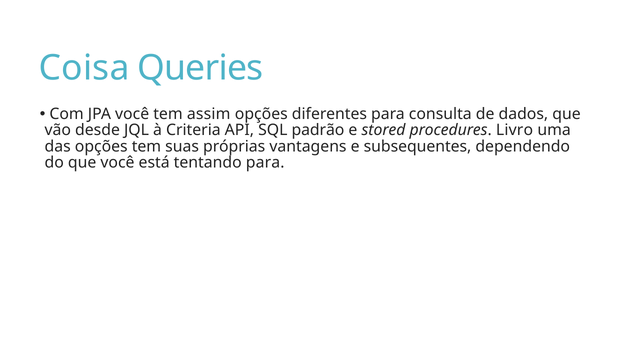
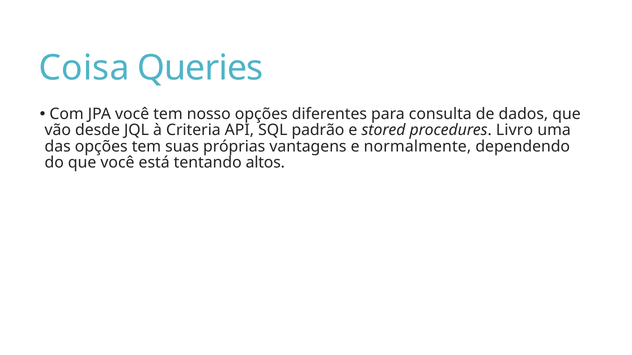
assim: assim -> nosso (209, 114)
subsequentes: subsequentes -> normalmente (417, 147)
tentando para: para -> altos (265, 163)
